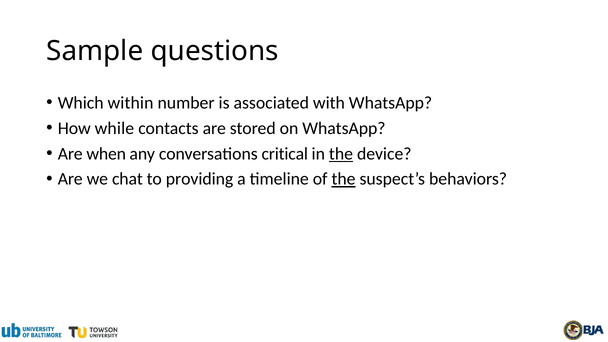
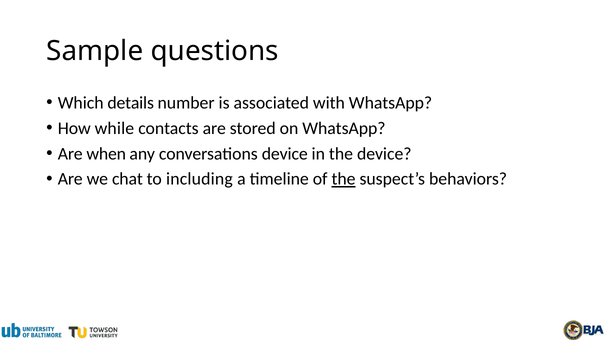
within: within -> details (131, 103)
conversations critical: critical -> device (285, 154)
the underline: present -> none (341, 154)
providing: providing -> including (199, 179)
